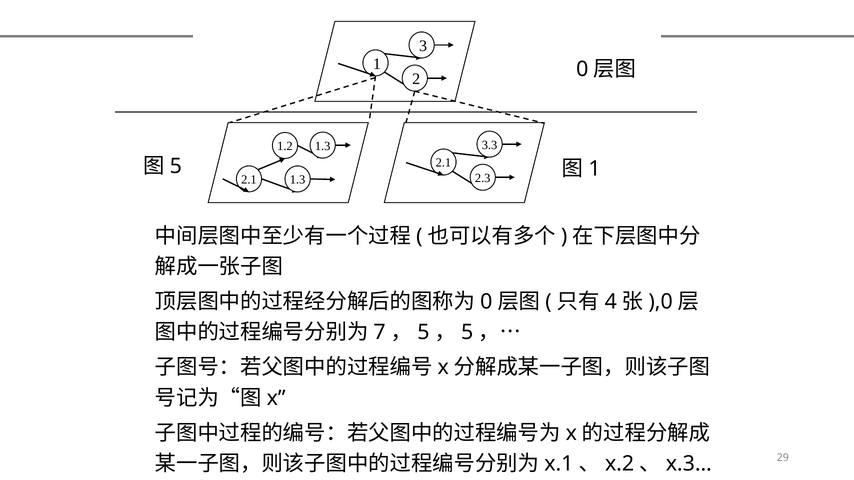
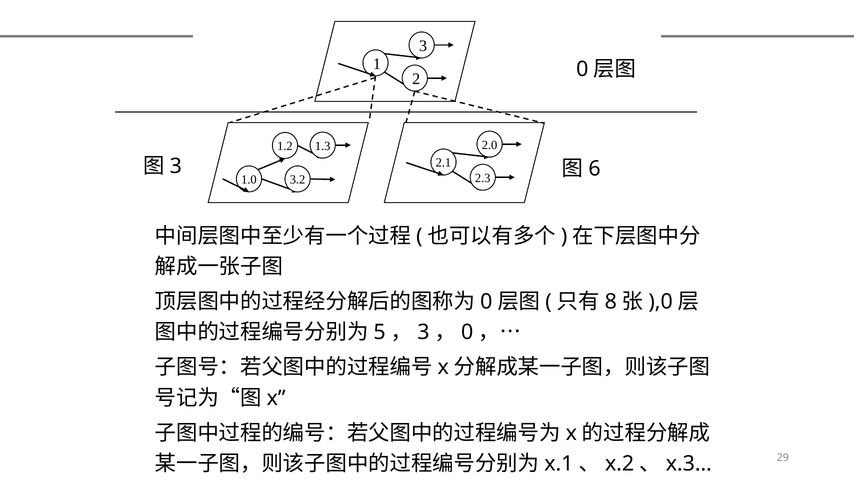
3.3: 3.3 -> 2.0 (490, 145)
5: 5 -> 3 (176, 166)
1: 1 -> 6 (595, 169)
2.1: 2.1 -> 1.0 (249, 180)
1.3: 1.3 -> 3.2 (298, 180)
4: 4 -> 8 (611, 302)
7: 7 -> 5 (380, 333)
5: 5 -> 3 (423, 333)
5: 5 -> 0 (467, 333)
